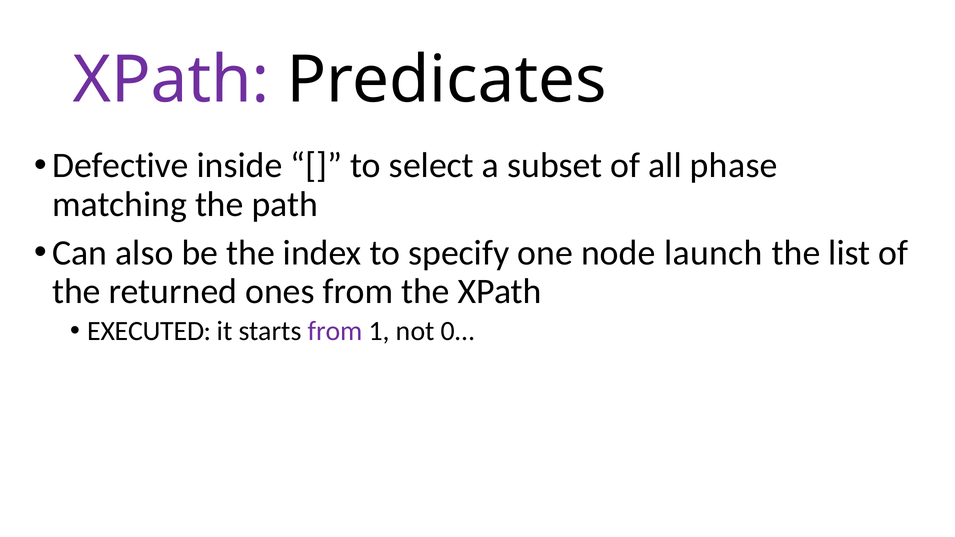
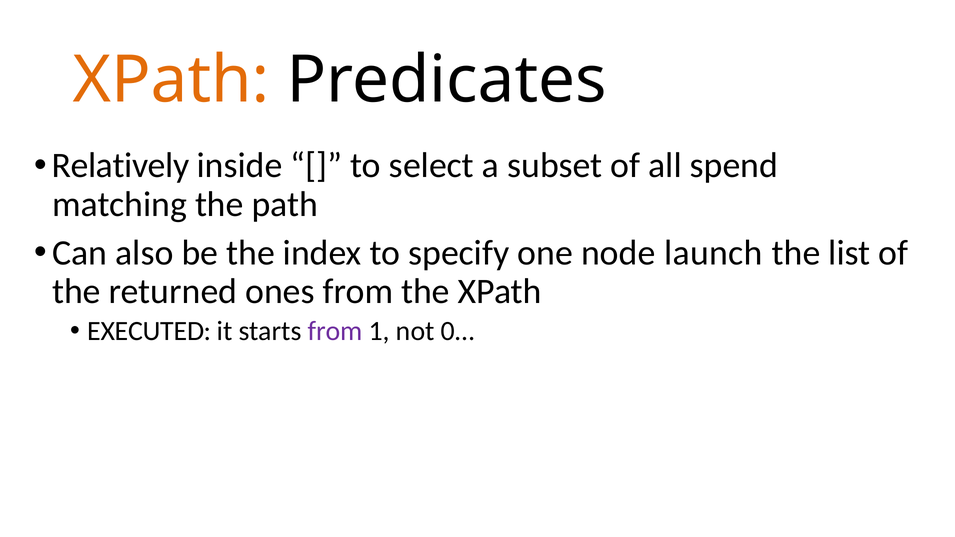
XPath colour: purple -> orange (171, 80)
Defective: Defective -> Relatively (121, 166)
phase: phase -> spend (734, 166)
